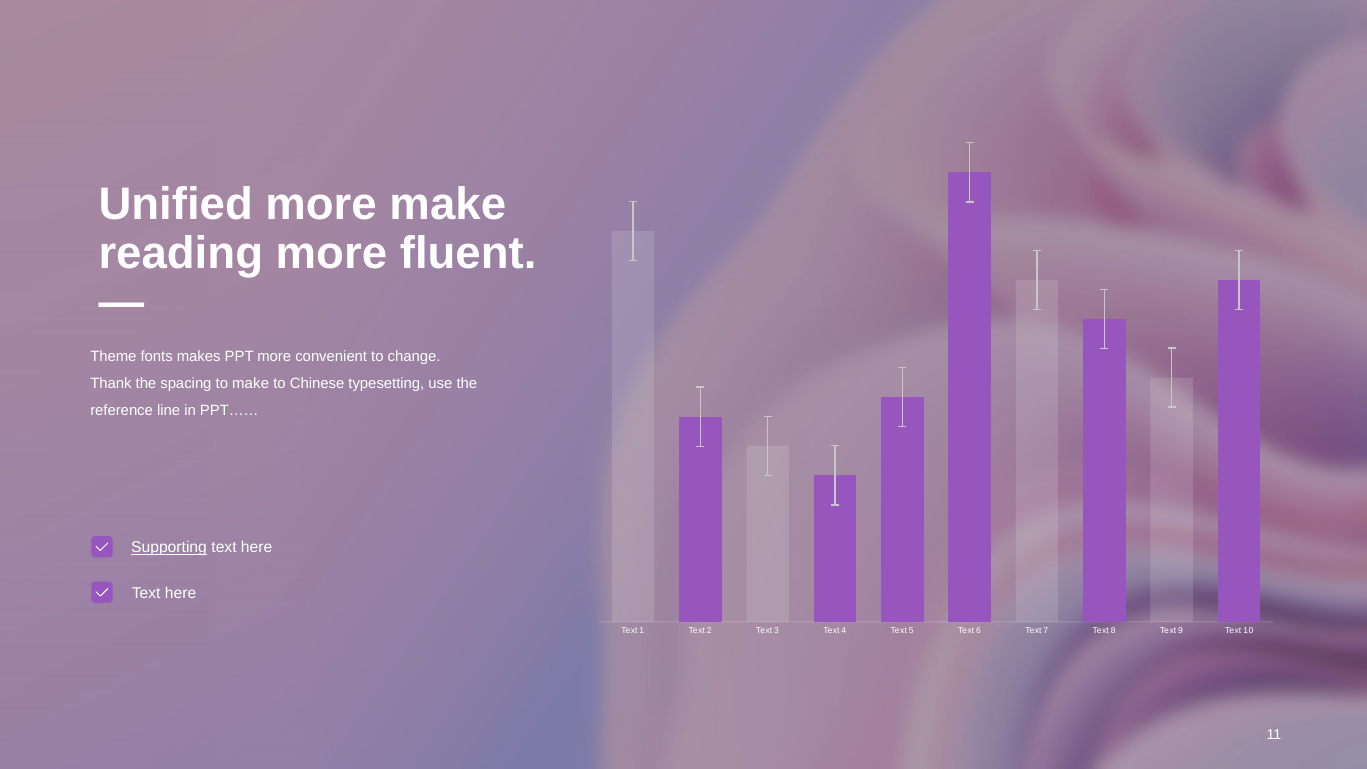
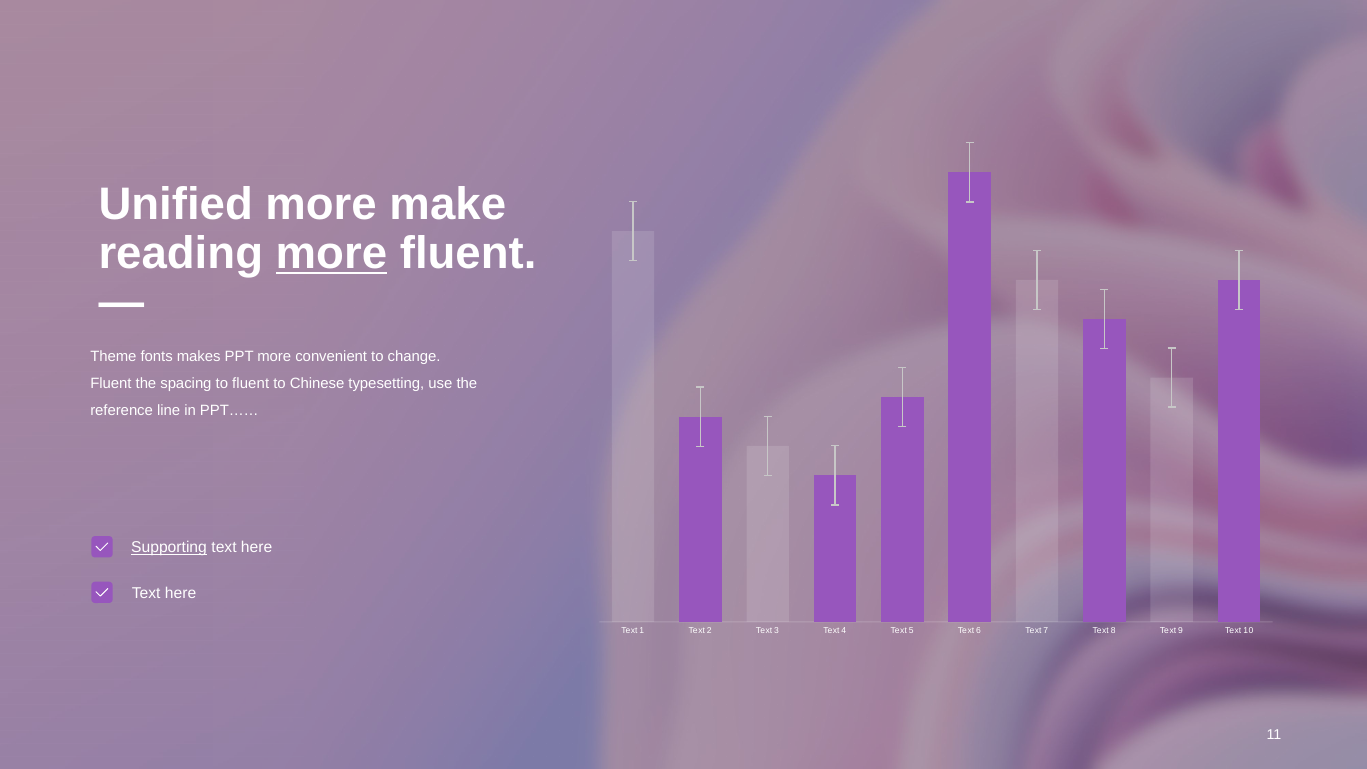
more underline: none -> present (331, 253)
Thank: Thank -> Fluent (111, 384)
to make: make -> fluent (251, 384)
